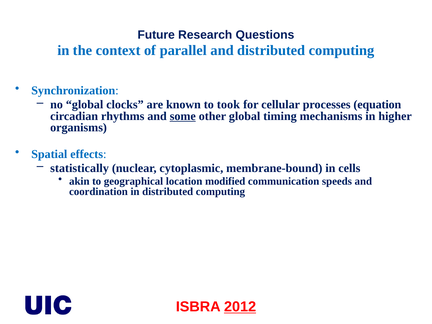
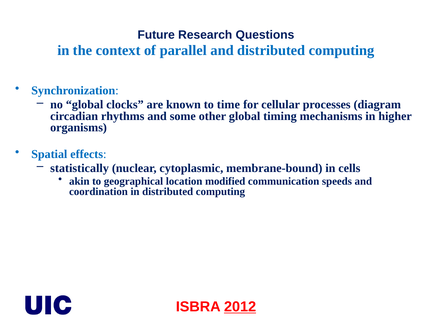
took: took -> time (228, 105)
equation: equation -> diagram (377, 105)
some underline: present -> none (183, 116)
